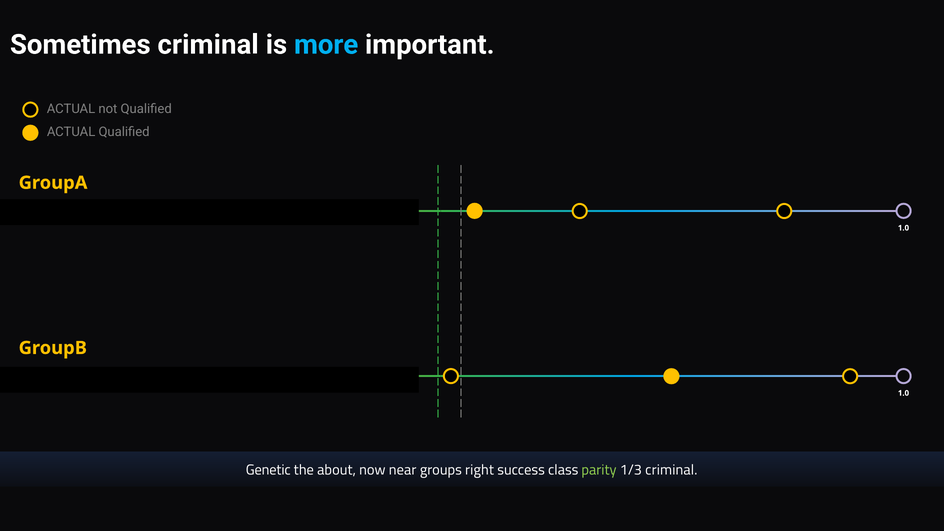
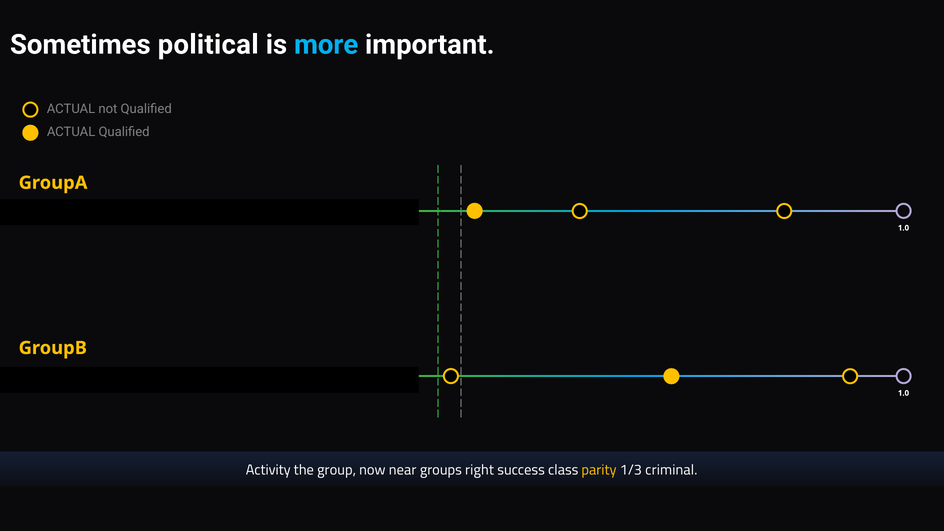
Sometimes criminal: criminal -> political (208, 45)
Genetic: Genetic -> Activity (268, 470)
about: about -> group (337, 470)
parity colour: light green -> yellow (599, 470)
